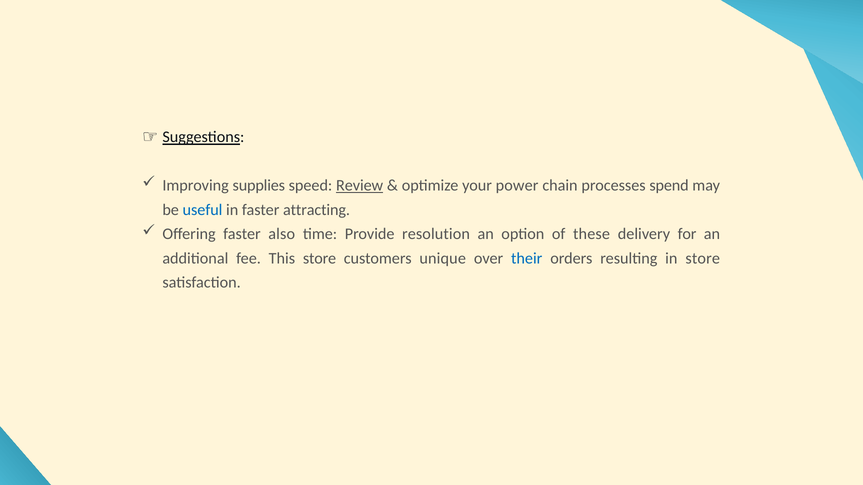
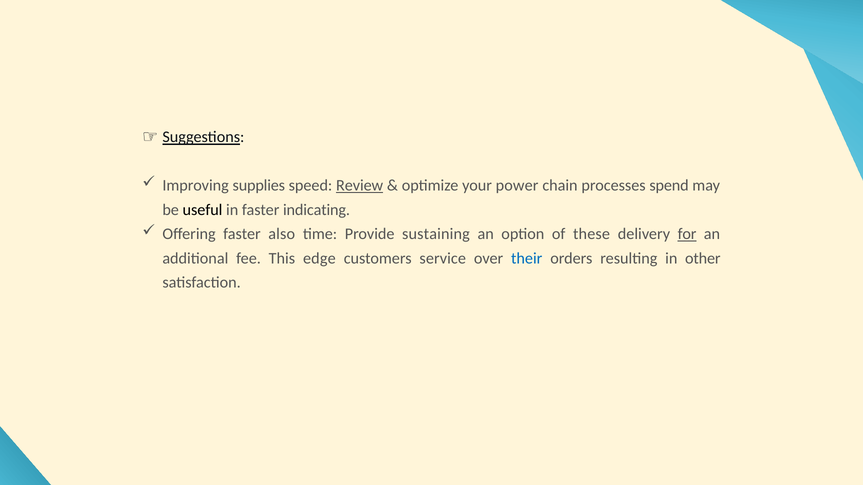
useful colour: blue -> black (203, 210)
attracting: attracting -> indicating (317, 210)
resolution: resolution -> sustaining (436, 234)
for underline: none -> present (687, 234)
This store: store -> edge (319, 258)
unique: unique -> service (443, 258)
in store: store -> other (703, 258)
